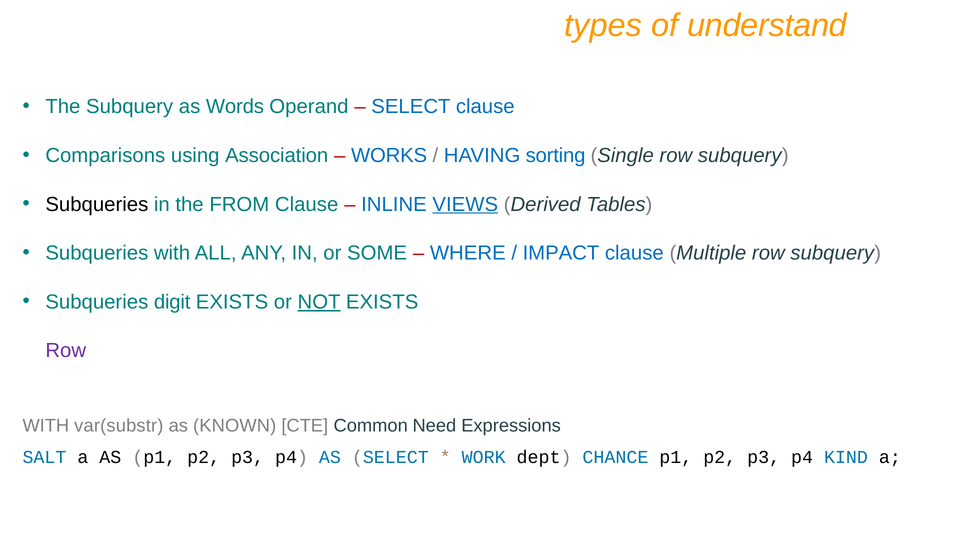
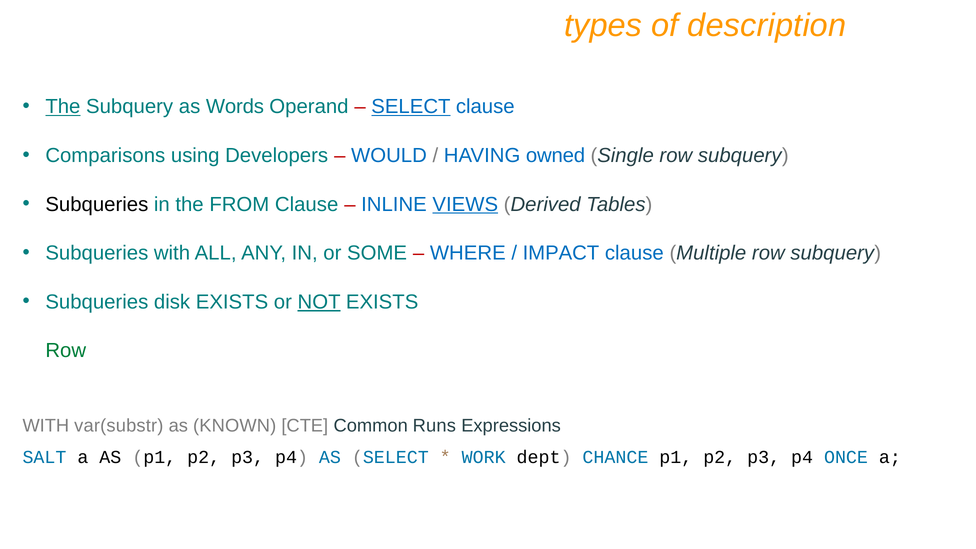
understand: understand -> description (767, 25)
The underline: none -> present (63, 107)
SELECT underline: none -> present (411, 107)
Association: Association -> Developers (277, 155)
WORKS: WORKS -> WOULD (389, 155)
sorting: sorting -> owned (556, 155)
digit: digit -> disk (172, 302)
Row colour: purple -> green (66, 351)
Need: Need -> Runs (434, 426)
KIND: KIND -> ONCE (846, 457)
